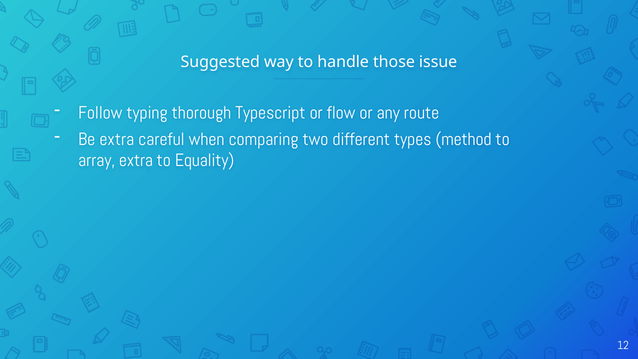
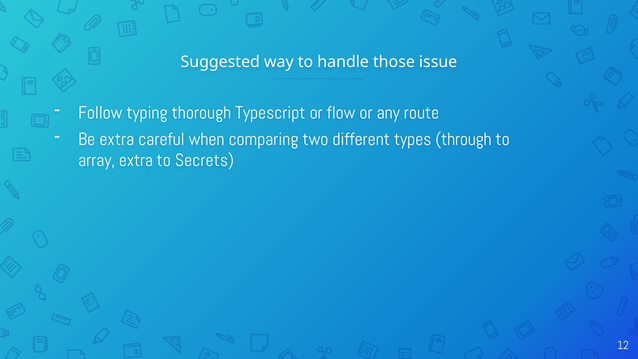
method: method -> through (464, 139)
Equality: Equality -> Secrets (204, 161)
